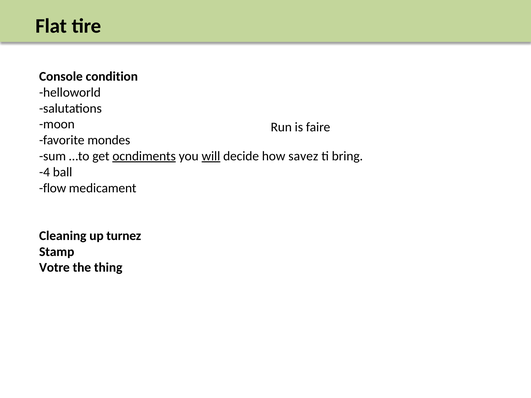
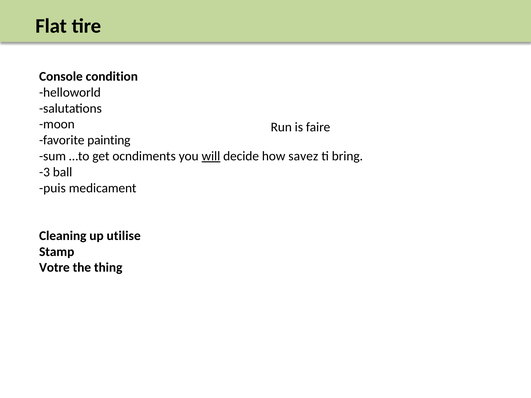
mondes: mondes -> painting (109, 140)
ocndiments underline: present -> none (144, 156)
-4: -4 -> -3 (45, 172)
flow: flow -> puis (53, 188)
turnez: turnez -> utilise (124, 236)
